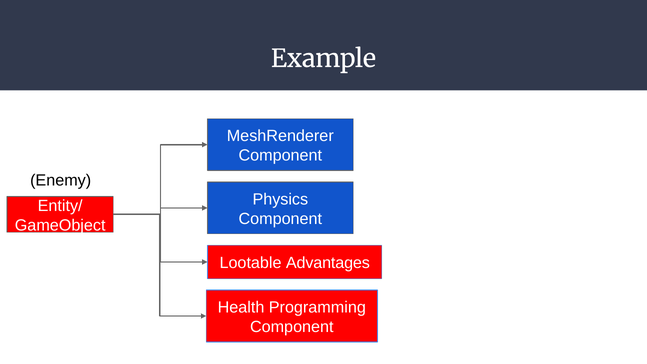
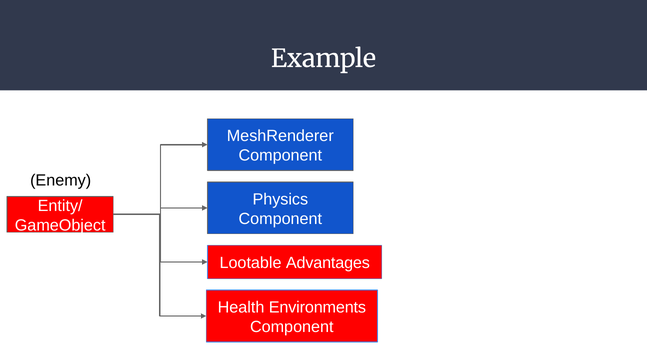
Programming: Programming -> Environments (317, 307)
